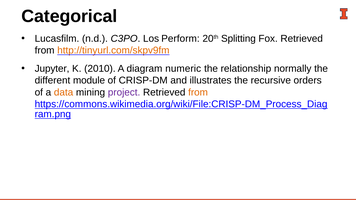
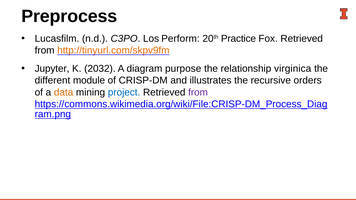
Categorical: Categorical -> Preprocess (69, 16)
Splitting: Splitting -> Practice (238, 39)
2010: 2010 -> 2032 (100, 69)
numeric: numeric -> purpose (183, 69)
normally: normally -> virginica (293, 69)
project colour: purple -> blue (124, 92)
from colour: orange -> purple (198, 92)
